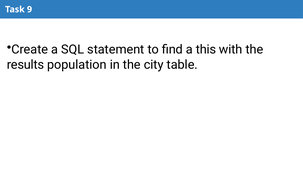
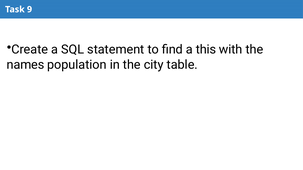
results: results -> names (25, 65)
